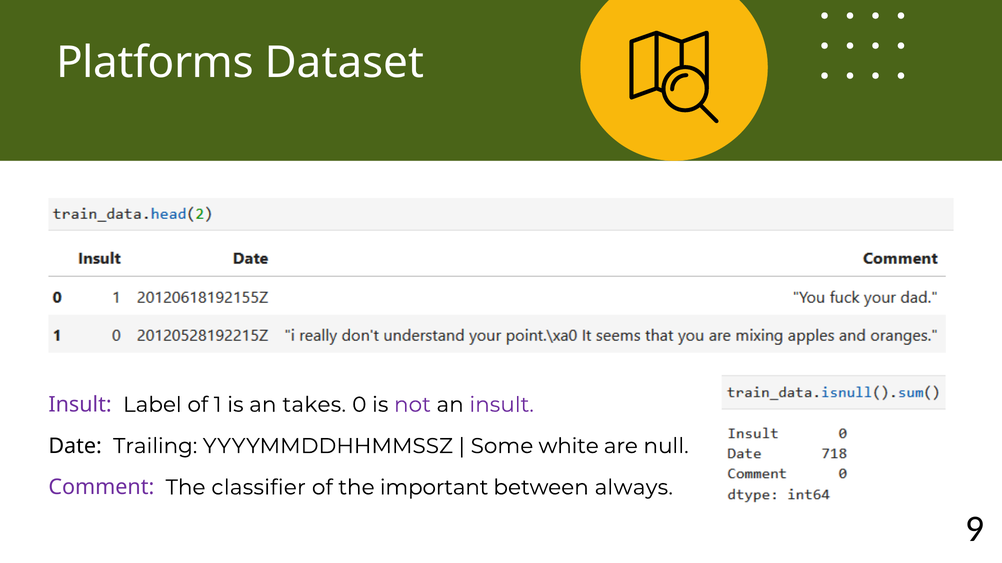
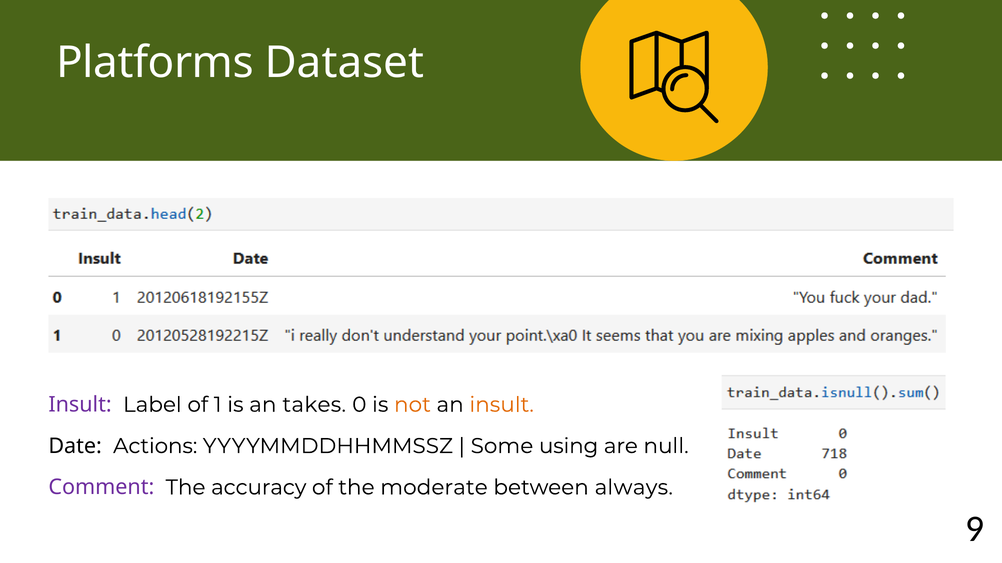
not colour: purple -> orange (412, 405)
insult colour: purple -> orange (502, 405)
Trailing: Trailing -> Actions (155, 447)
white: white -> using (569, 447)
classifier: classifier -> accuracy (259, 488)
important: important -> moderate (434, 488)
